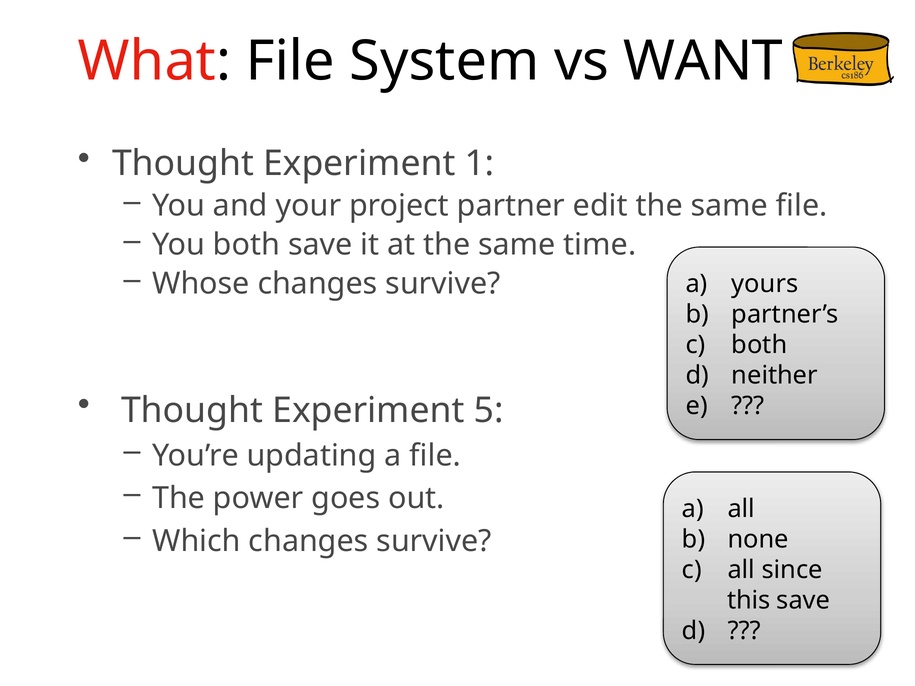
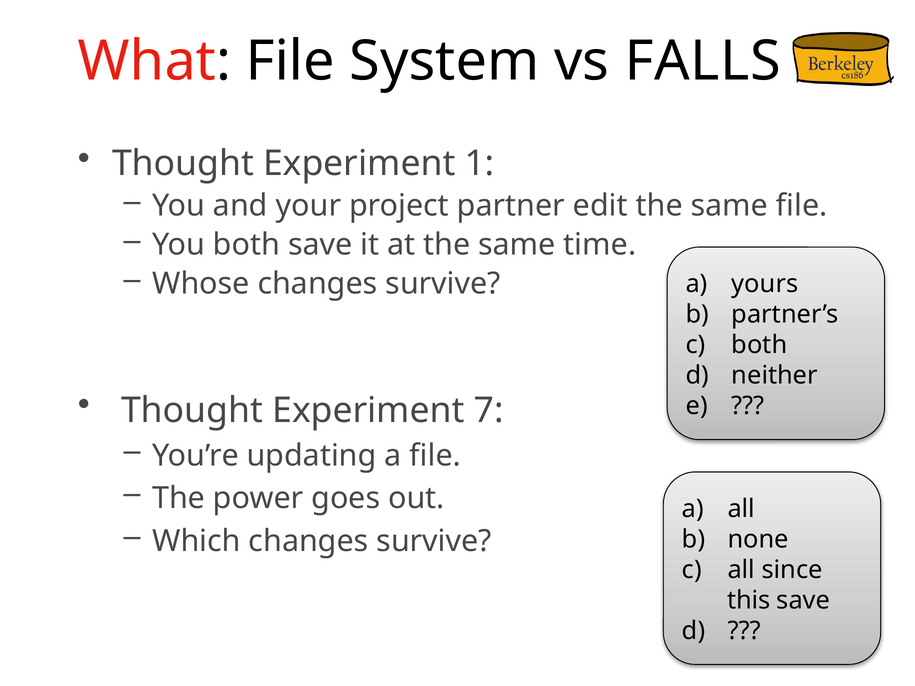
WANT: WANT -> FALLS (703, 61)
5: 5 -> 7 (489, 410)
